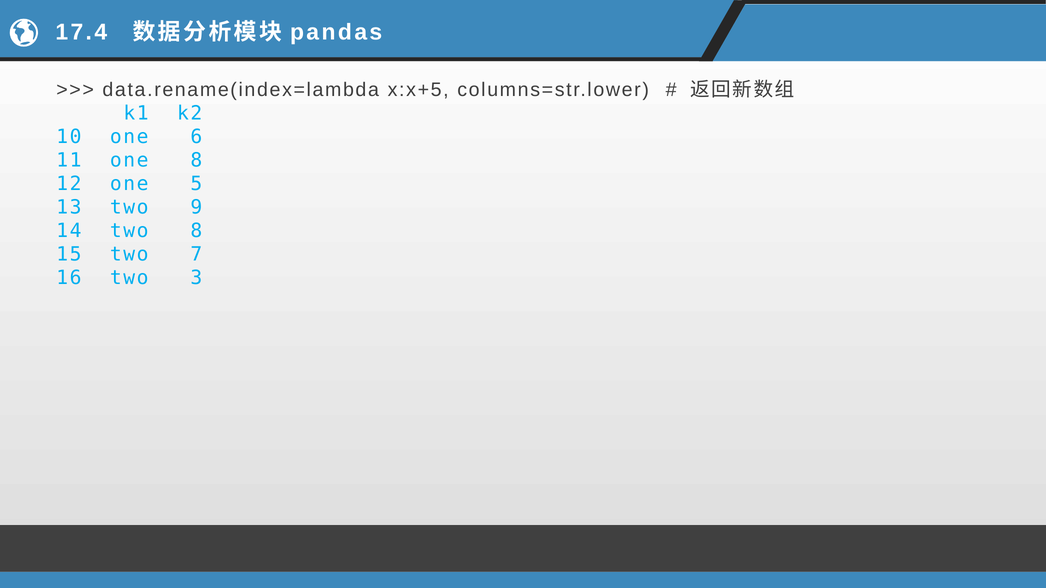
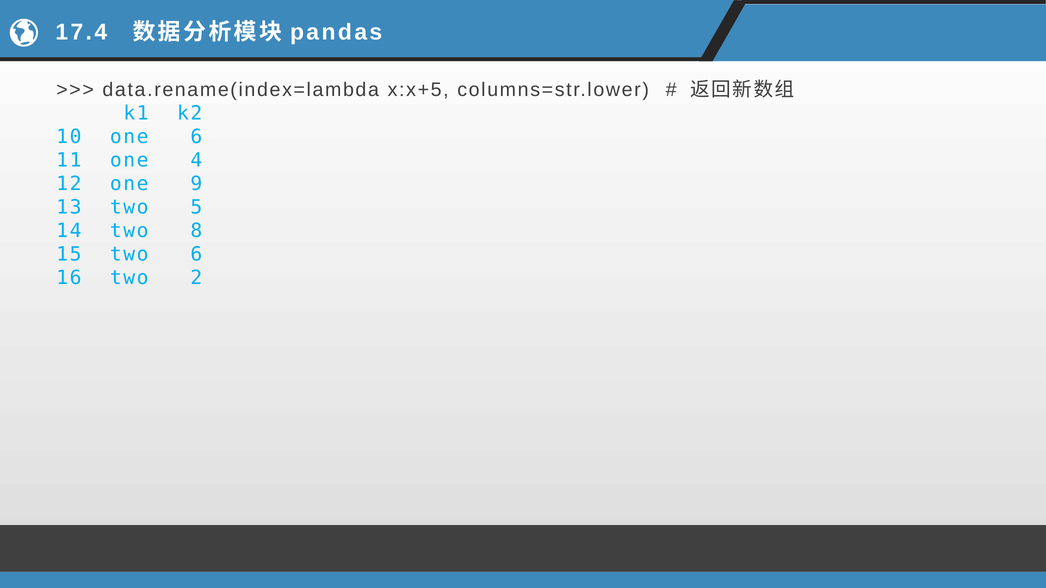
one 8: 8 -> 4 (196, 160)
5: 5 -> 9 (196, 184)
9: 9 -> 5 (196, 207)
two 7: 7 -> 6 (196, 254)
3: 3 -> 2 (196, 278)
